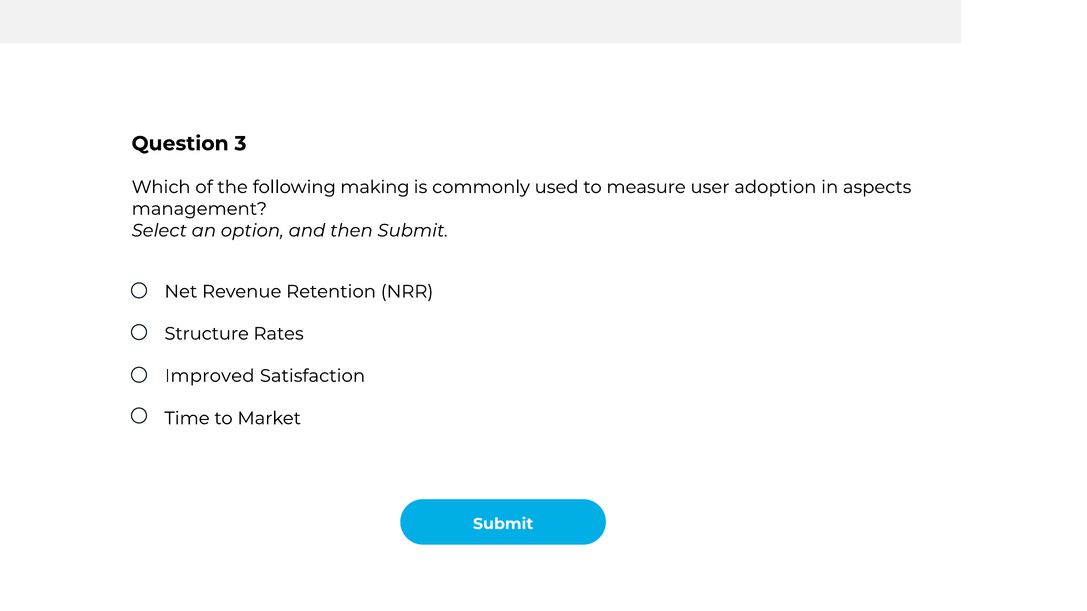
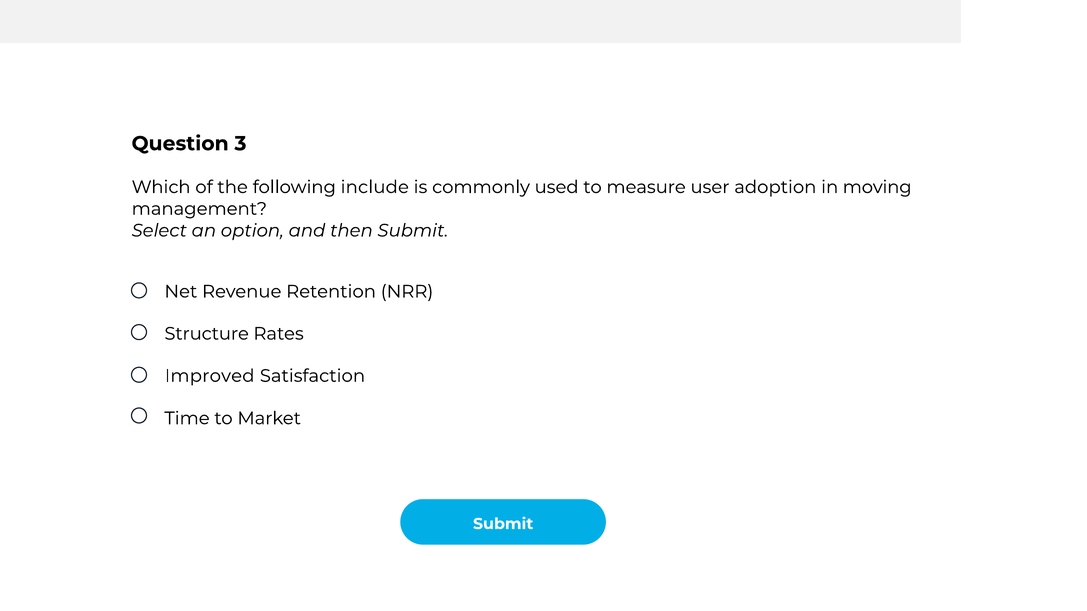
making: making -> include (375, 187)
aspects: aspects -> moving (877, 187)
